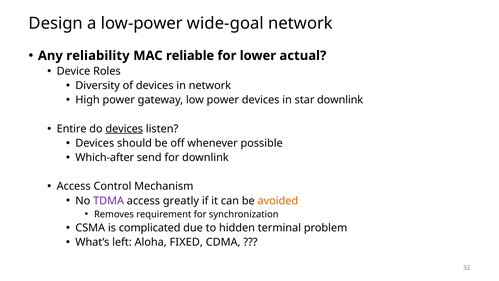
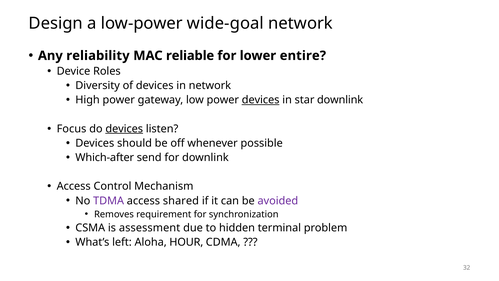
actual: actual -> entire (303, 56)
devices underline: none -> present (261, 100)
Entire: Entire -> Focus (72, 129)
greatly: greatly -> shared (181, 201)
avoided colour: orange -> purple (278, 201)
complicated: complicated -> assessment (150, 228)
FIXED: FIXED -> HOUR (186, 242)
